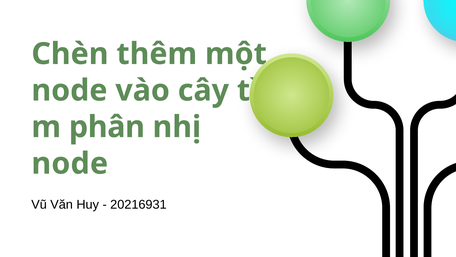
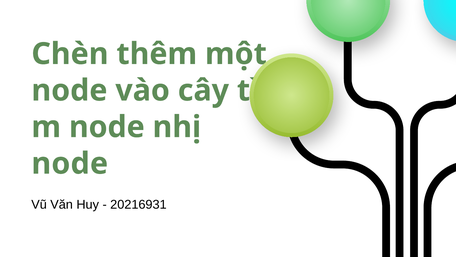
phân: phân -> node (107, 127)
